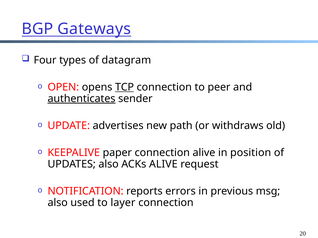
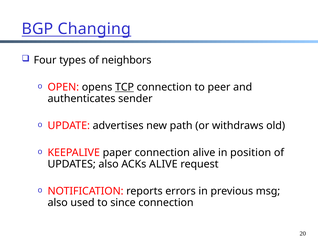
Gateways: Gateways -> Changing (94, 29)
datagram: datagram -> neighbors (126, 60)
authenticates underline: present -> none (82, 99)
layer: layer -> since (123, 203)
